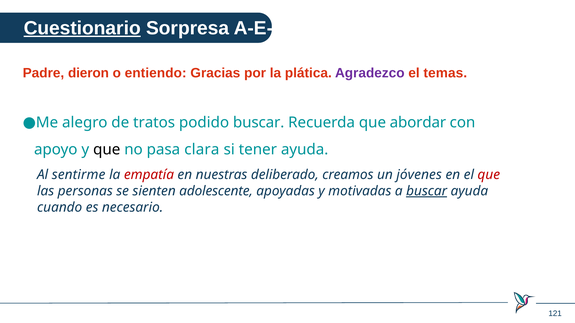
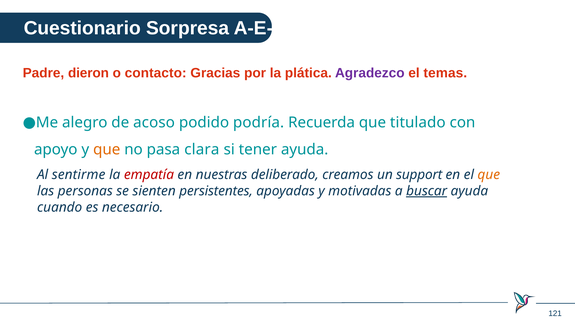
Cuestionario underline: present -> none (82, 28)
entiendo: entiendo -> contacto (156, 73)
tratos: tratos -> acoso (154, 123)
podido buscar: buscar -> podría (259, 123)
abordar: abordar -> titulado (418, 123)
que colour: black -> orange (107, 150)
jóvenes: jóvenes -> support (419, 175)
que colour: red -> orange (489, 175)
adolescente: adolescente -> persistentes (216, 191)
